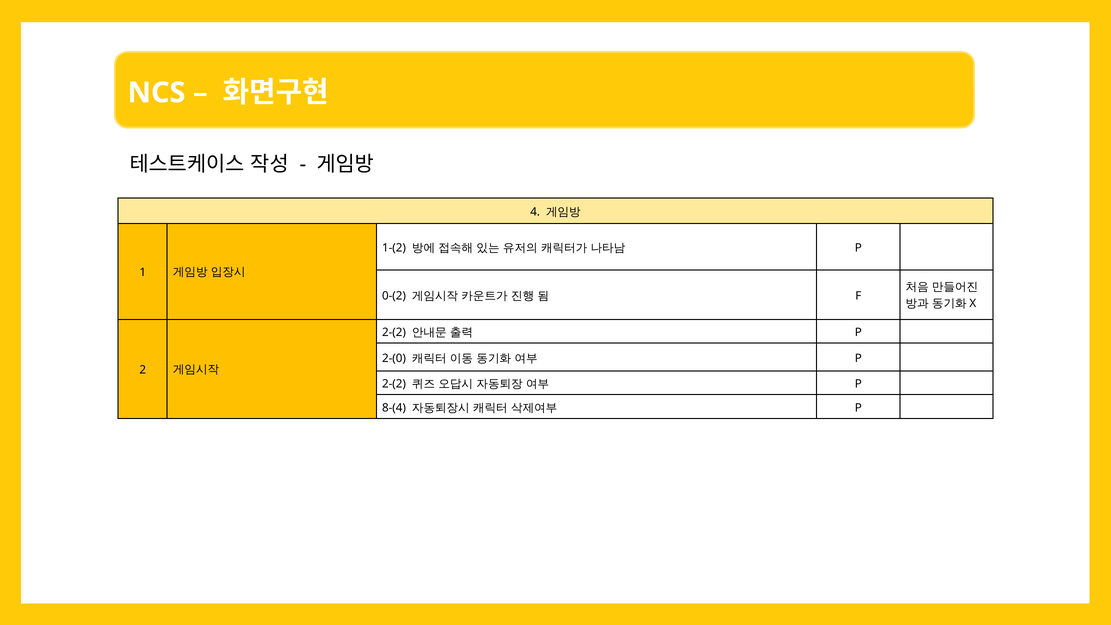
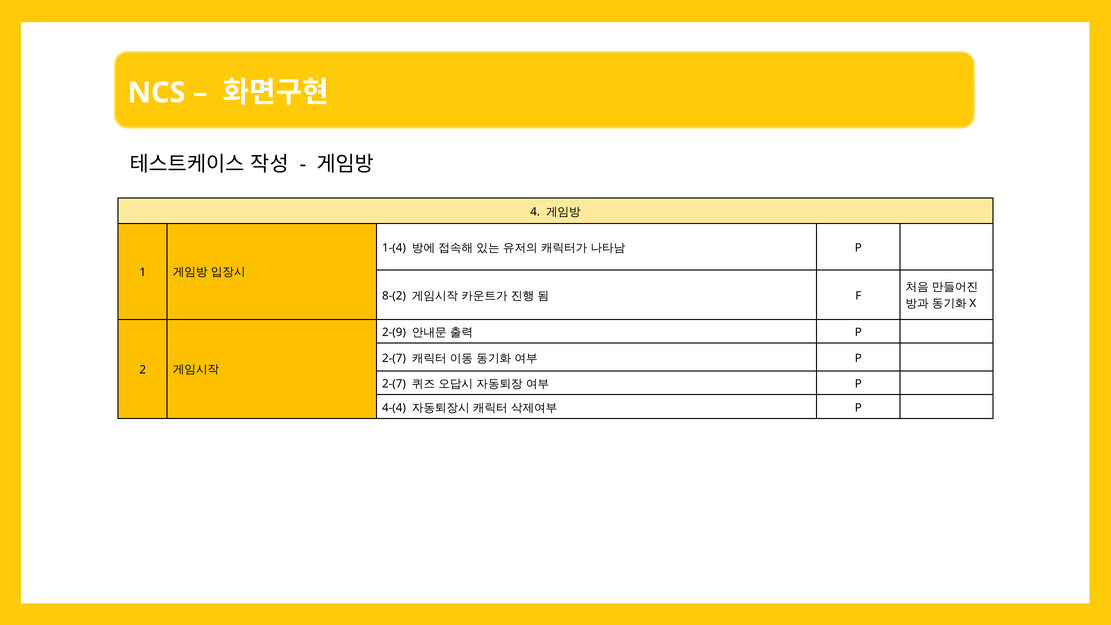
1-(2: 1-(2 -> 1-(4 (394, 248)
0-(2: 0-(2 -> 8-(2 (394, 296)
2-(2: 2-(2 -> 2-(9 (394, 332)
2-(0: 2-(0 -> 2-(7 (394, 358)
2-(2: 2-(2 -> 2-(7 (394, 384)
8-(4: 8-(4 -> 4-(4 (394, 408)
